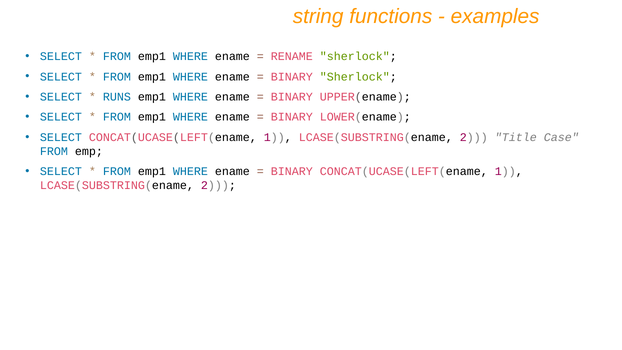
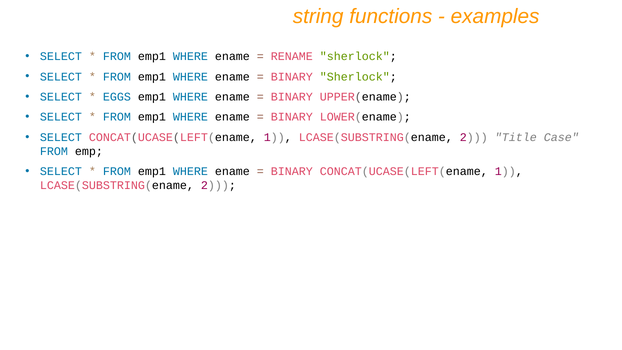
RUNS: RUNS -> EGGS (117, 97)
